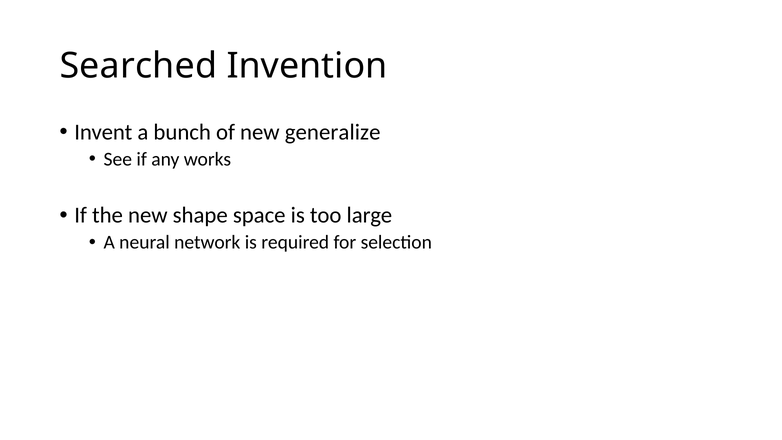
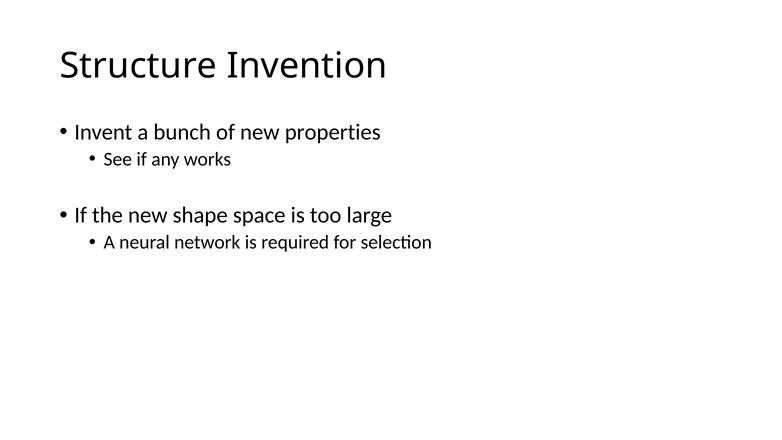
Searched: Searched -> Structure (138, 66)
generalize: generalize -> properties (333, 132)
